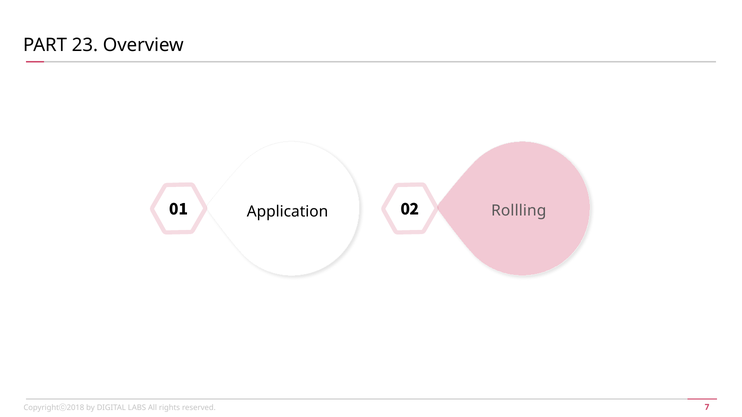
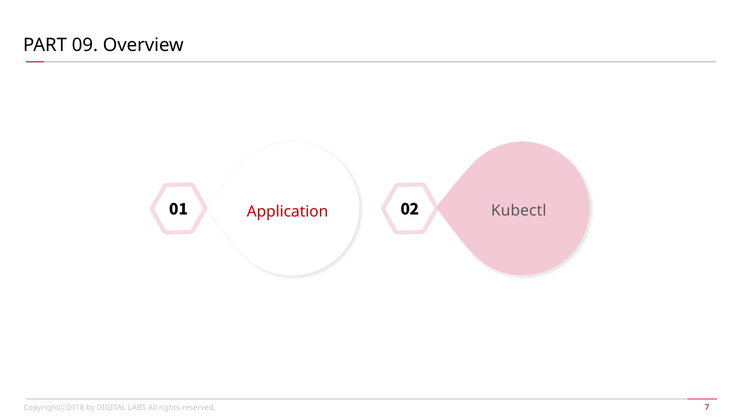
23: 23 -> 09 (85, 45)
Application colour: black -> red (288, 212)
Rollling: Rollling -> Kubectl (519, 211)
